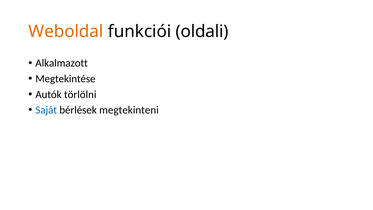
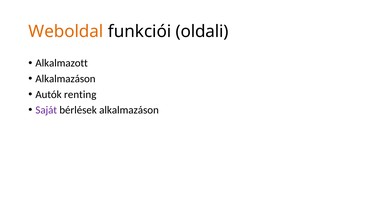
Megtekintése: Megtekintése -> Alkalmazáson (65, 79)
törlölni: törlölni -> renting (80, 94)
Saját colour: blue -> purple (46, 110)
bérlések megtekinteni: megtekinteni -> alkalmazáson (129, 110)
